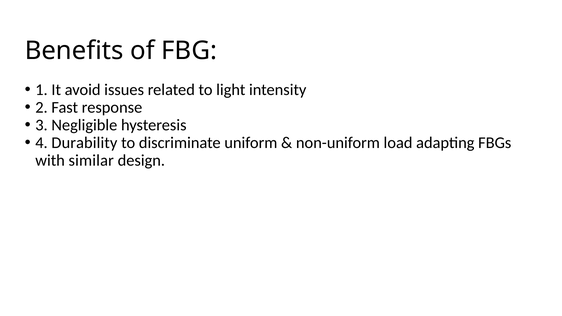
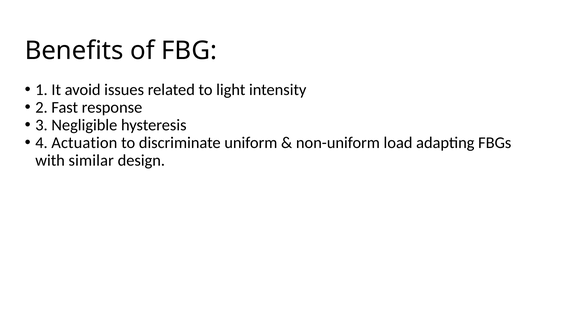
Durability: Durability -> Actuation (84, 143)
